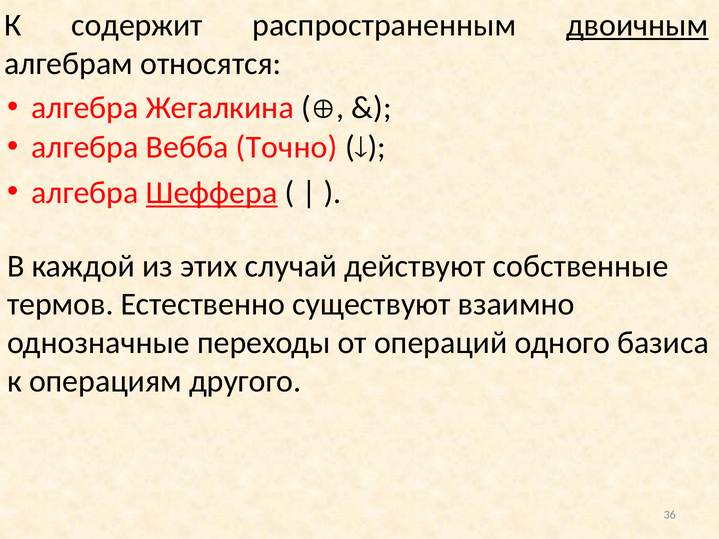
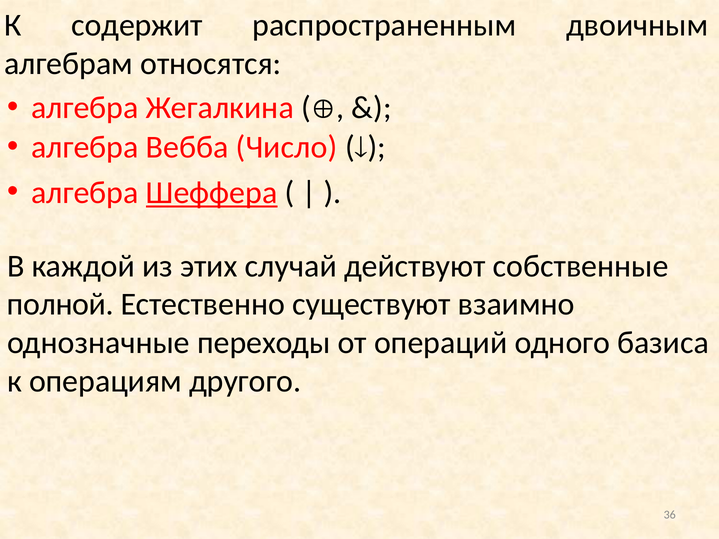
двоичным underline: present -> none (637, 25)
Точно: Точно -> Число (287, 147)
термов: термов -> полной (60, 305)
